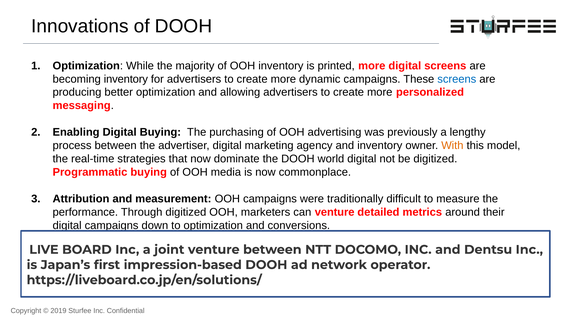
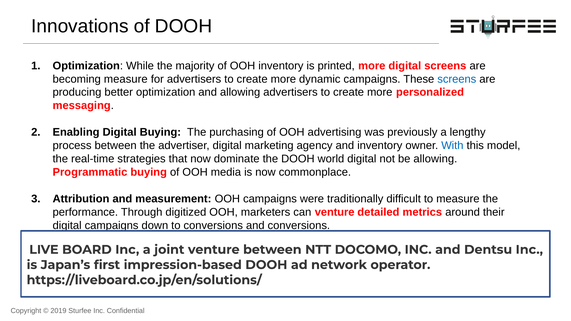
becoming inventory: inventory -> measure (126, 79)
With colour: orange -> blue (452, 146)
be digitized: digitized -> allowing (435, 159)
to optimization: optimization -> conversions (213, 226)
